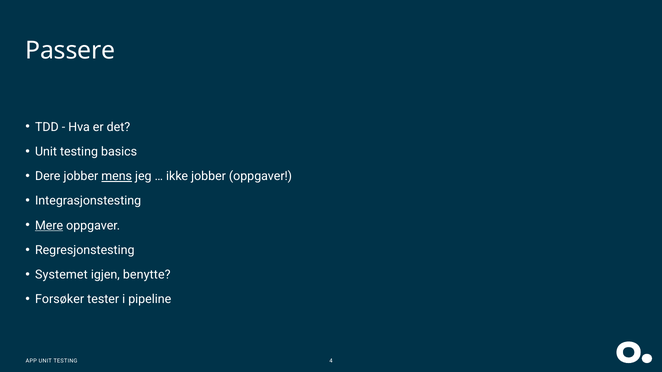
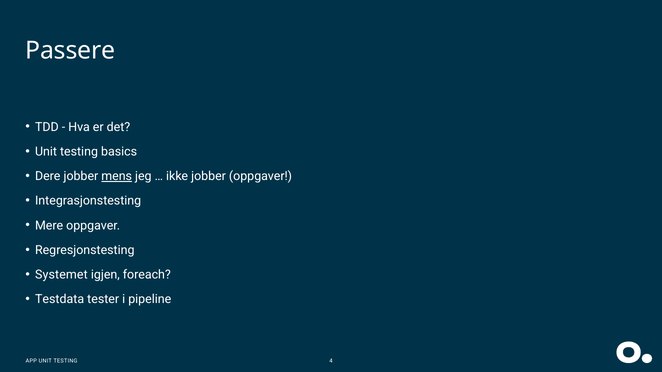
Mere underline: present -> none (49, 226)
benytte: benytte -> foreach (147, 275)
Forsøker: Forsøker -> Testdata (60, 300)
